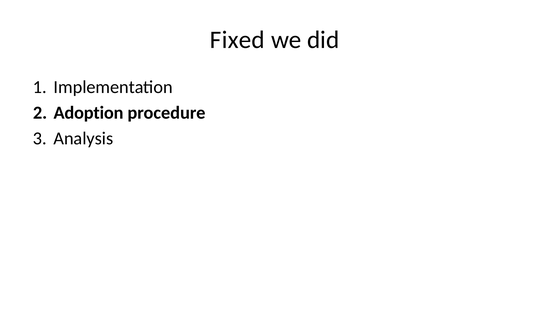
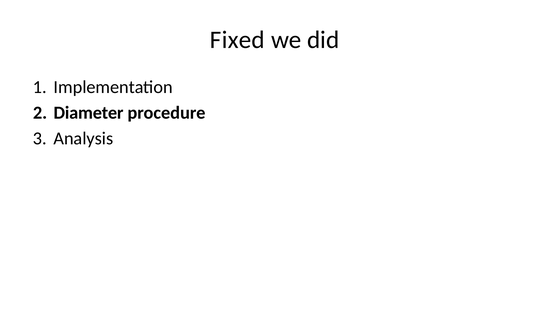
Adoption: Adoption -> Diameter (89, 113)
